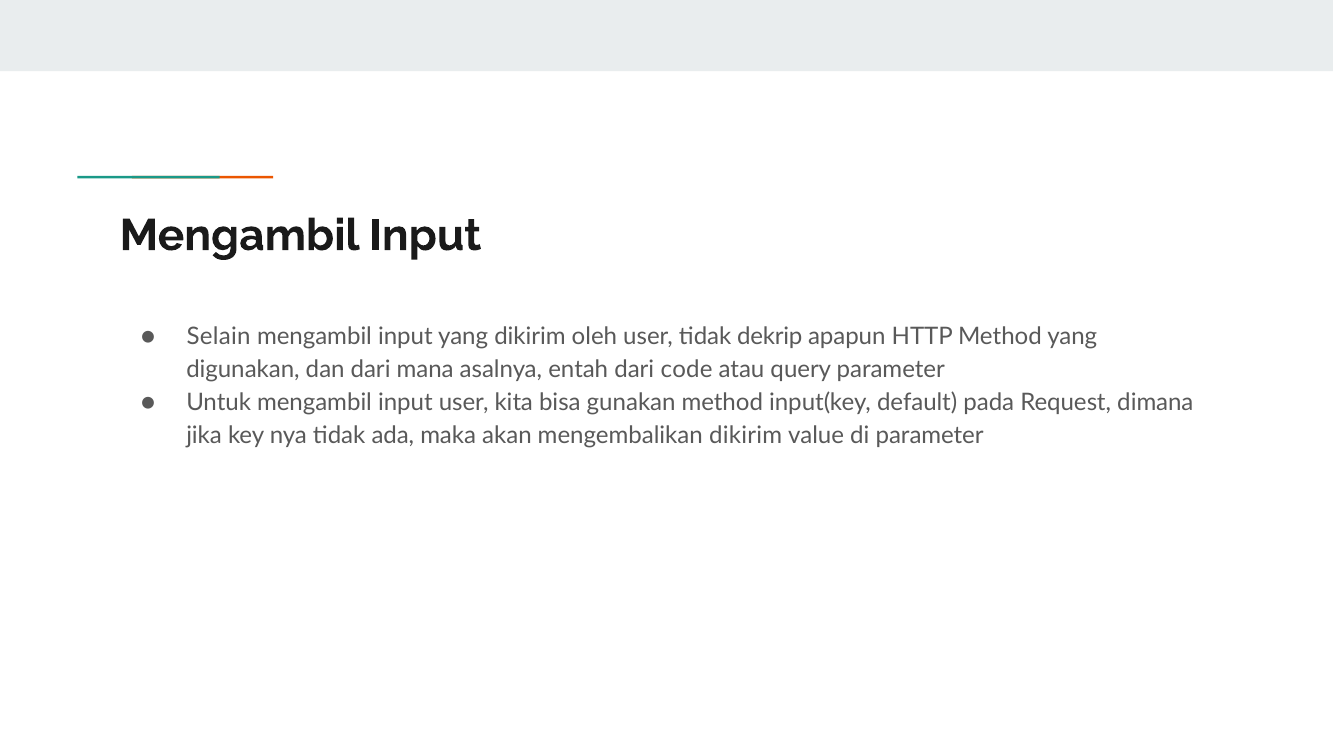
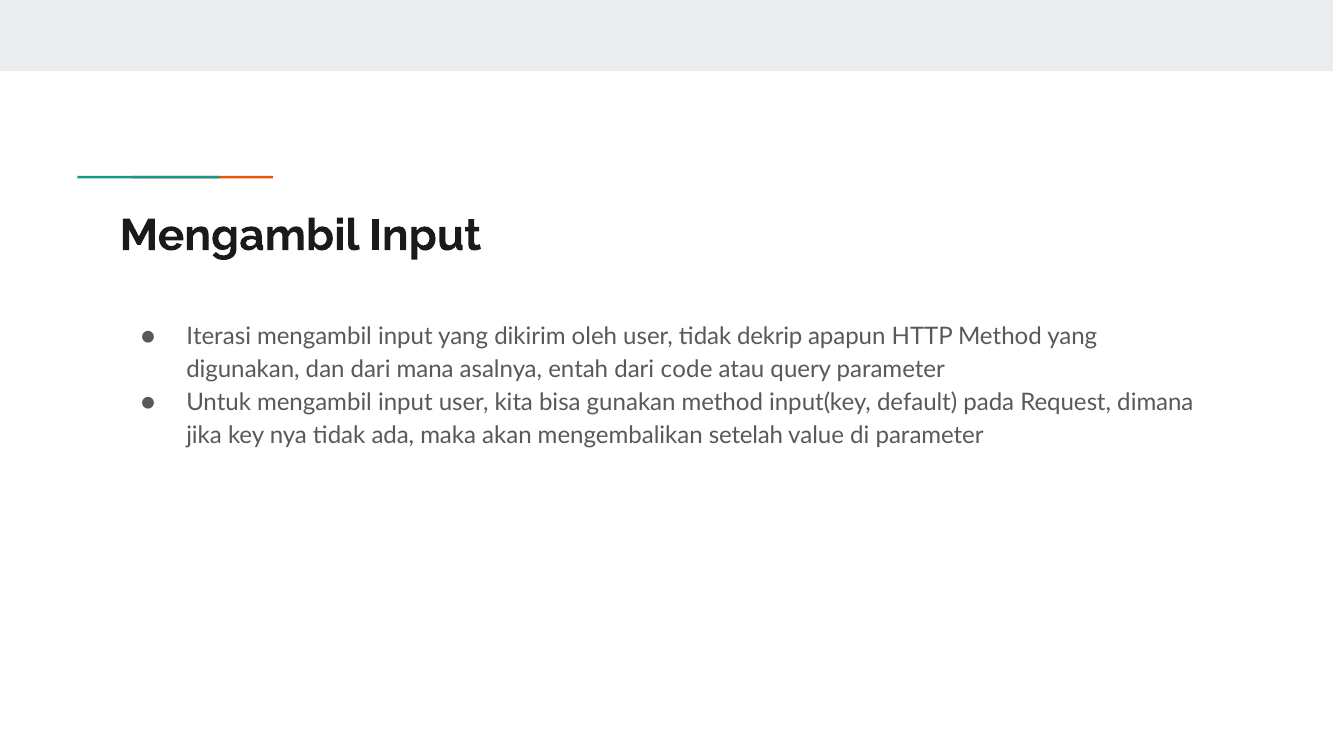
Selain: Selain -> Iterasi (219, 337)
mengembalikan dikirim: dikirim -> setelah (746, 436)
